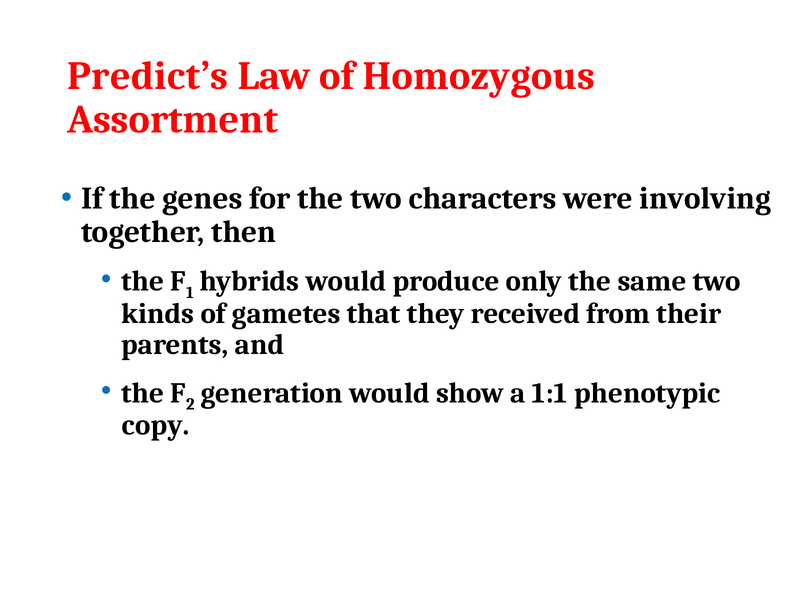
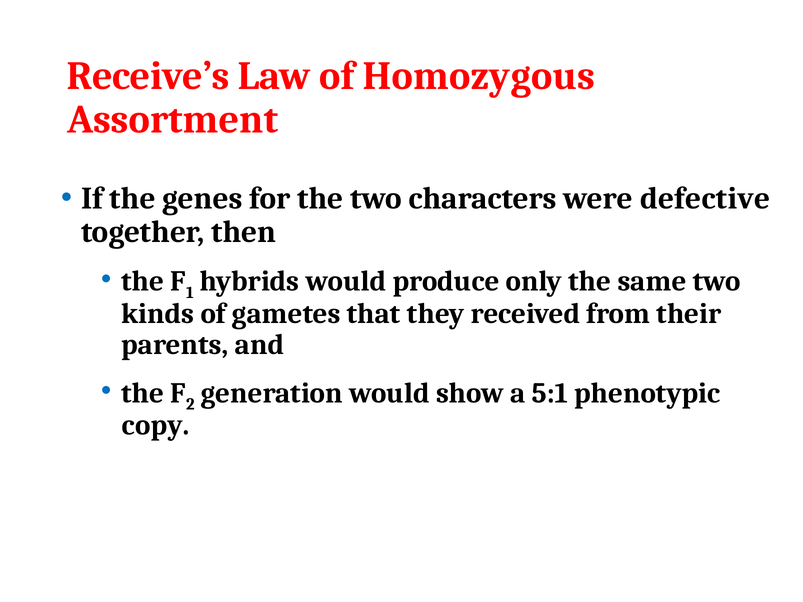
Predict’s: Predict’s -> Receive’s (148, 76)
involving: involving -> defective (705, 198)
1:1: 1:1 -> 5:1 (550, 393)
